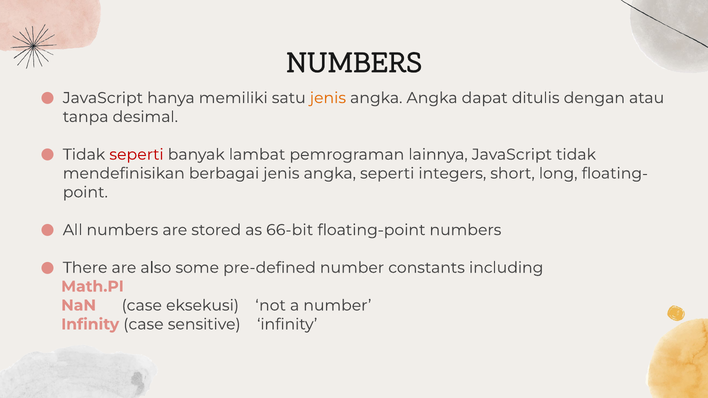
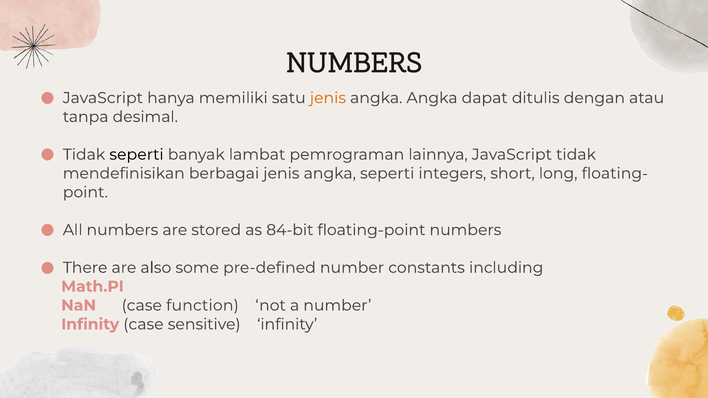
seperti colour: red -> black (137, 155)
66-bit: 66-bit -> 84-bit (290, 230)
eksekusi: eksekusi -> function (202, 306)
